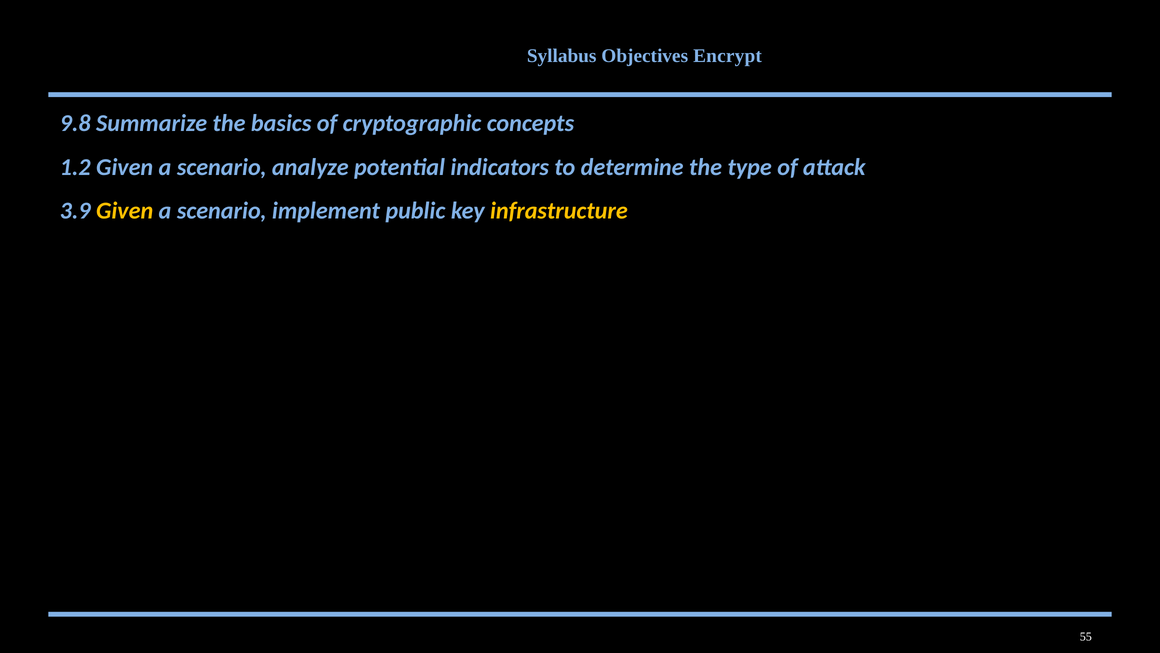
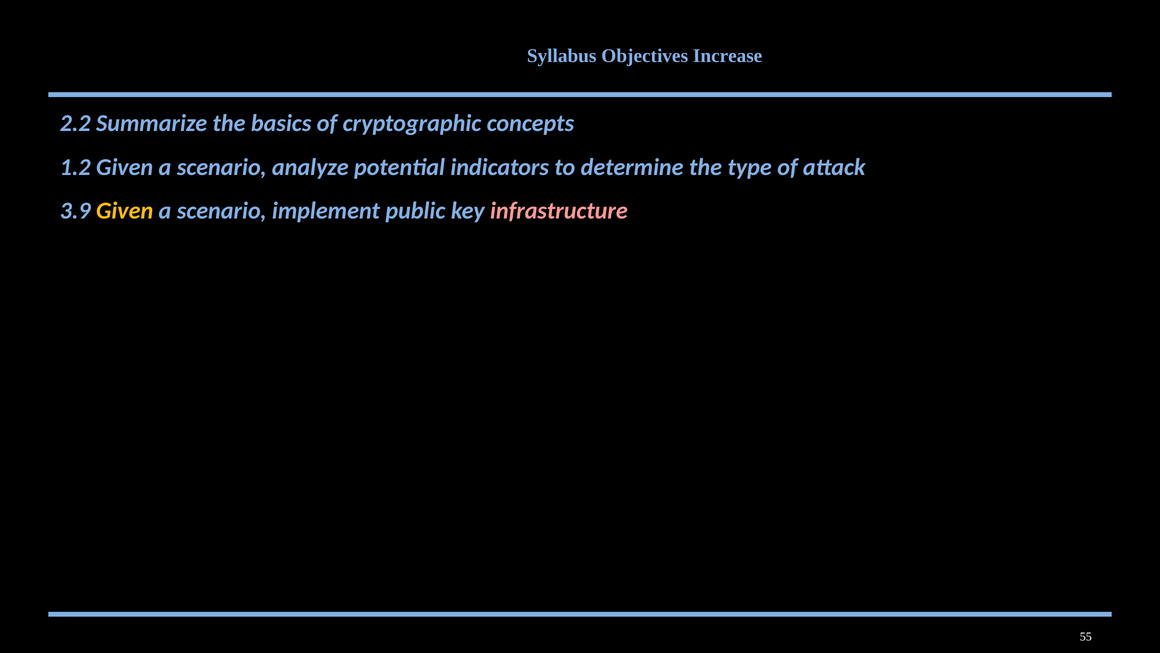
Encrypt: Encrypt -> Increase (728, 56)
9.8: 9.8 -> 2.2 (75, 123)
infrastructure colour: yellow -> pink (559, 210)
